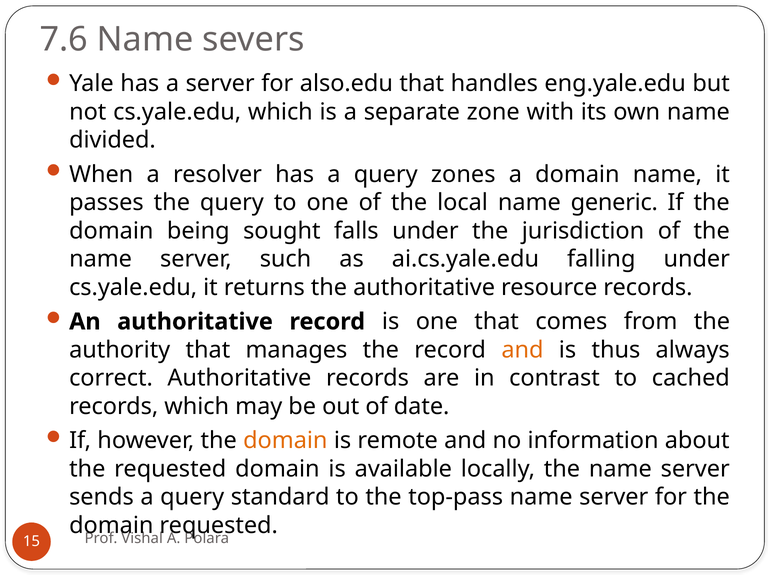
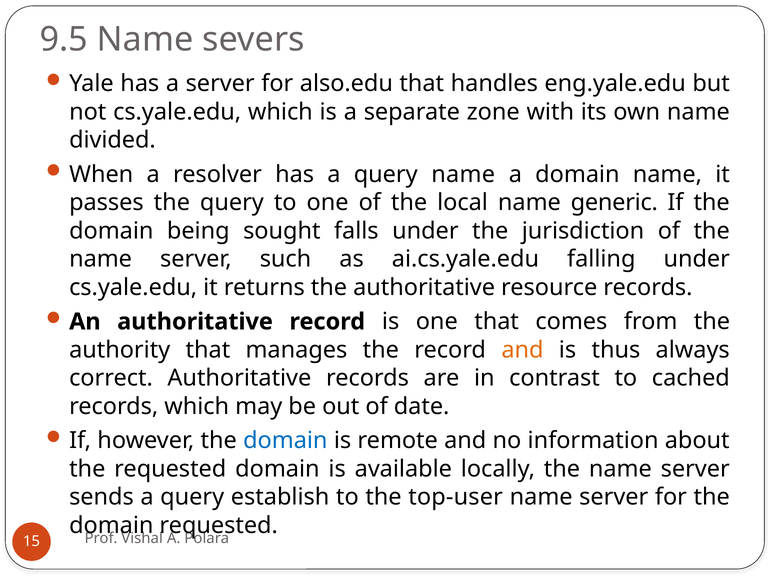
7.6: 7.6 -> 9.5 (64, 40)
query zones: zones -> name (463, 175)
domain colour: orange -> blue (285, 441)
standard: standard -> establish (280, 497)
top-pass: top-pass -> top-user (456, 497)
